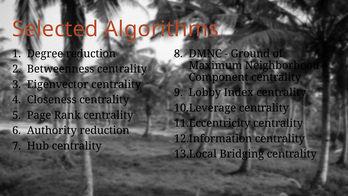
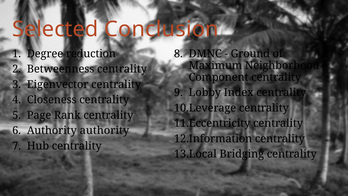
Algorithms: Algorithms -> Conclusion (161, 29)
Authority reduction: reduction -> authority (104, 130)
